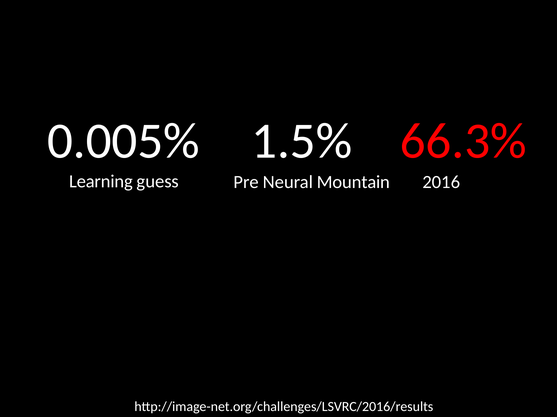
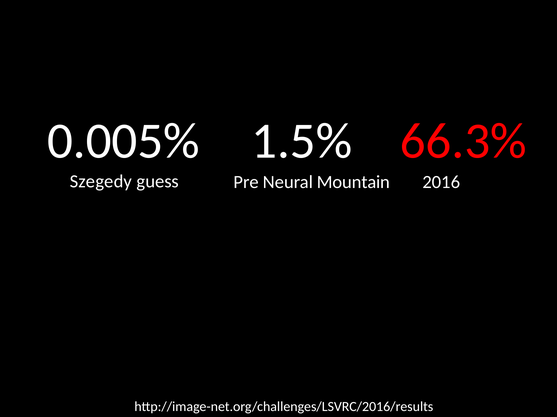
Learning: Learning -> Szegedy (101, 182)
